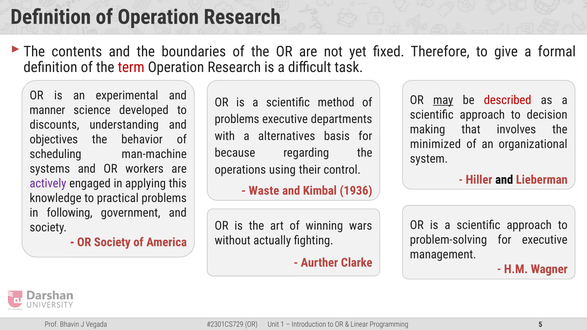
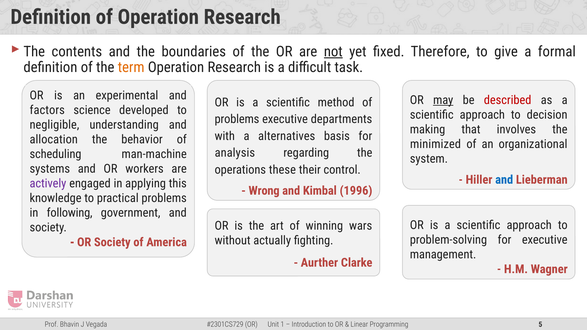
not underline: none -> present (333, 52)
term colour: red -> orange (131, 67)
manner: manner -> factors (47, 110)
discounts: discounts -> negligible (54, 125)
objectives: objectives -> allocation (54, 140)
because: because -> analysis (235, 153)
using: using -> these (282, 170)
and colour: black -> blue (504, 180)
Waste: Waste -> Wrong (264, 191)
1936: 1936 -> 1996 (356, 191)
